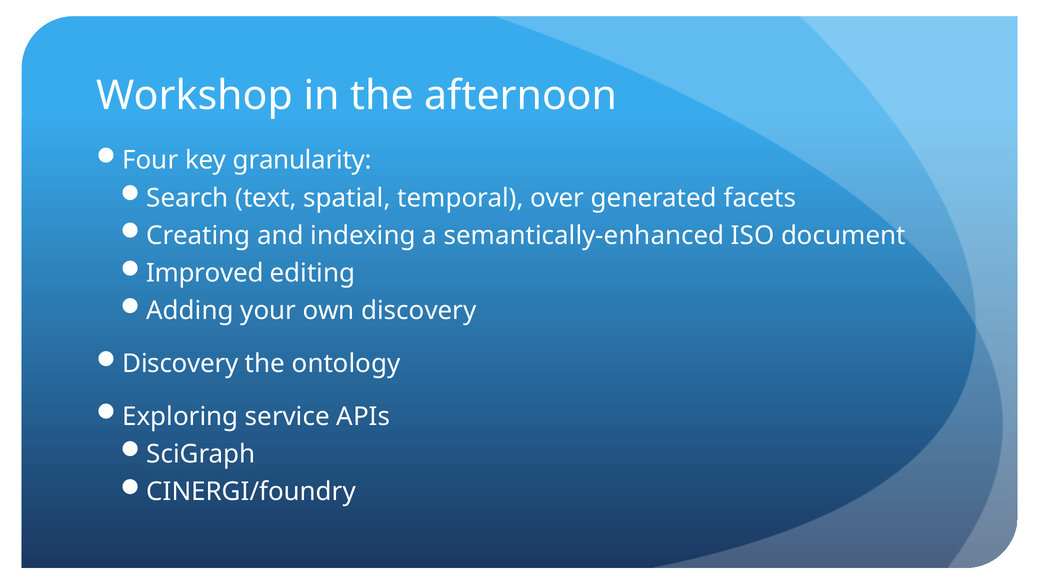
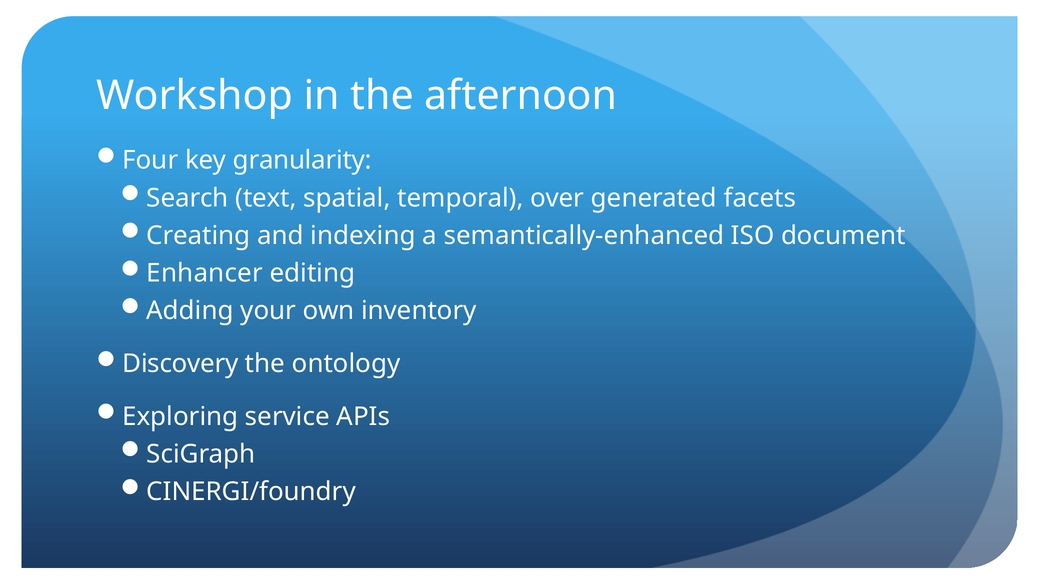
Improved: Improved -> Enhancer (205, 273)
own discovery: discovery -> inventory (419, 311)
